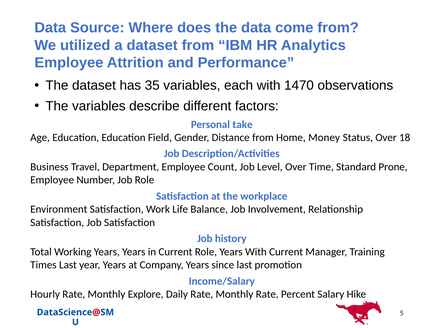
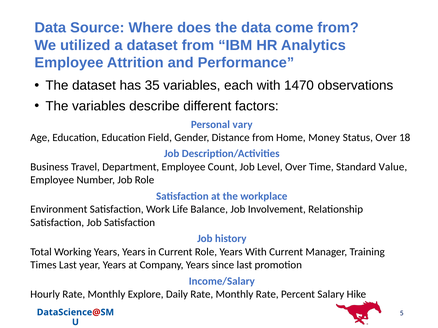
take: take -> vary (243, 125)
Prone: Prone -> Value (393, 167)
